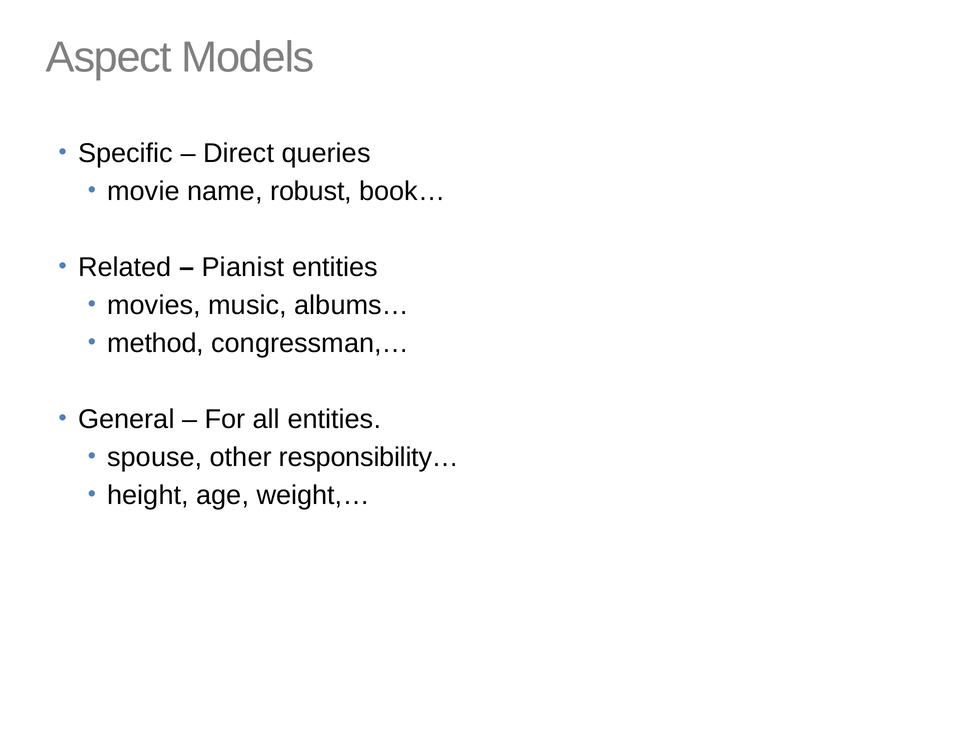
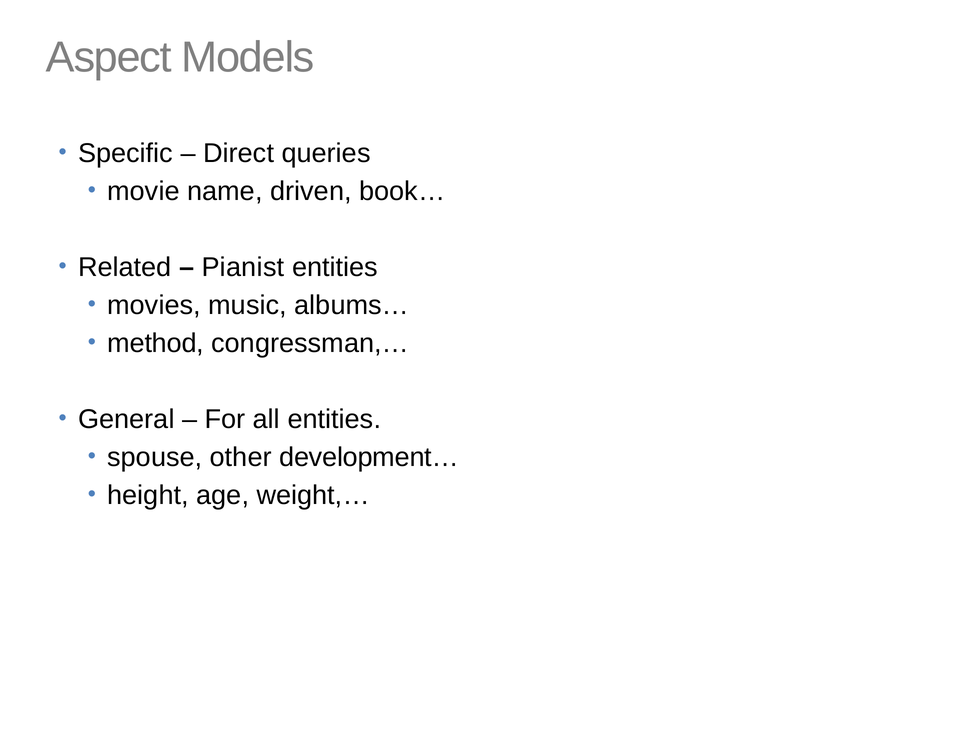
robust: robust -> driven (311, 191)
responsibility…: responsibility… -> development… (369, 457)
